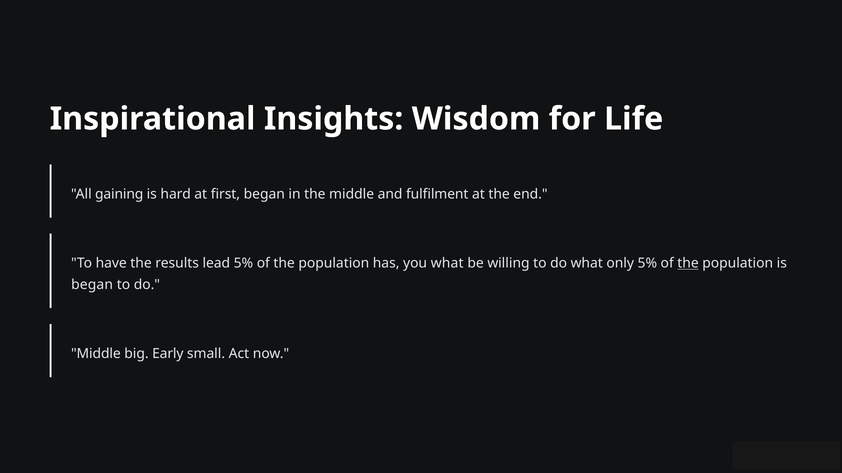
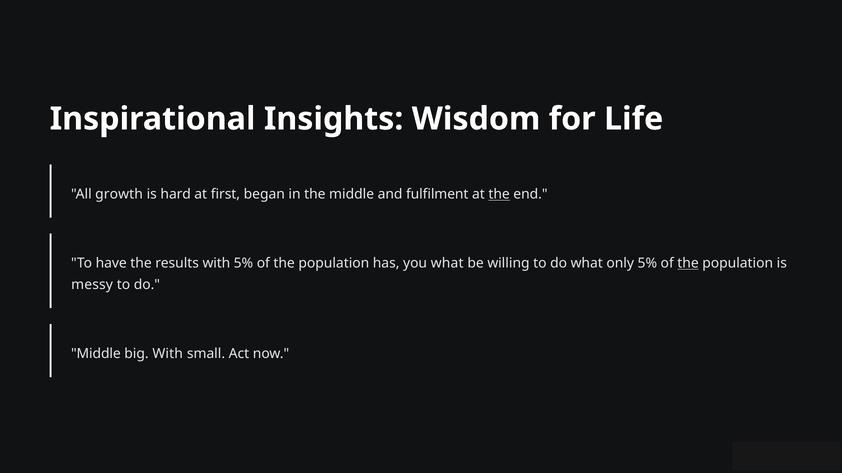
gaining: gaining -> growth (119, 194)
the underline: none -> present (499, 194)
results lead: lead -> with (216, 264)
began: began -> messy (92, 285)
big Early: Early -> With (168, 354)
